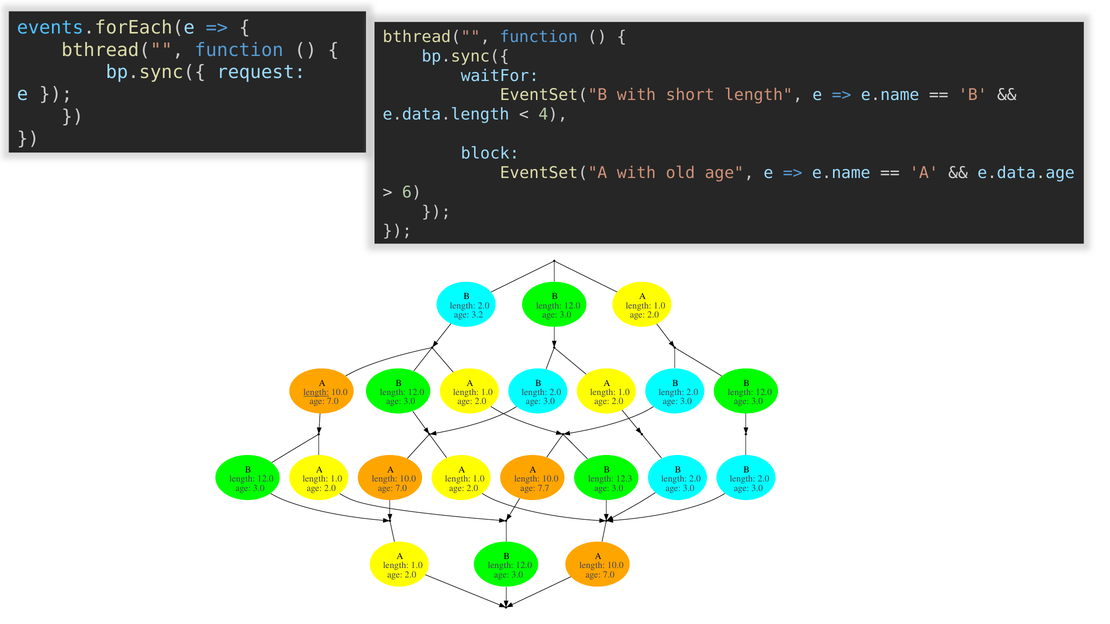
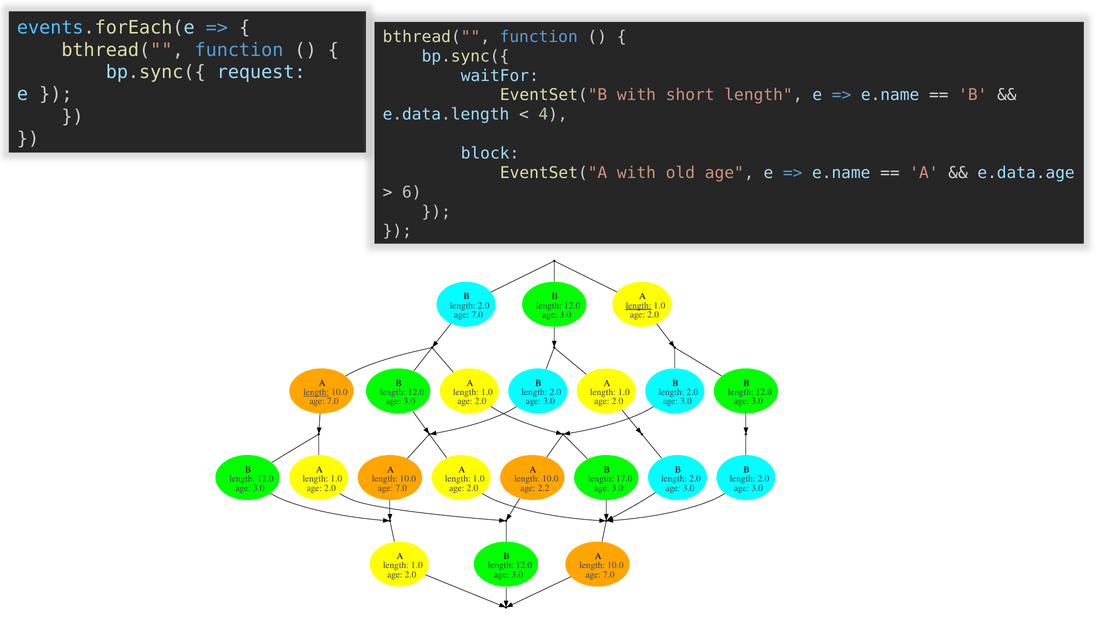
length underline: none -> present (638, 306)
3.2: 3.2 -> 7.0 (477, 315)
12.3: 12.3 -> 17.0 (624, 479)
7.7: 7.7 -> 2.2 (544, 488)
